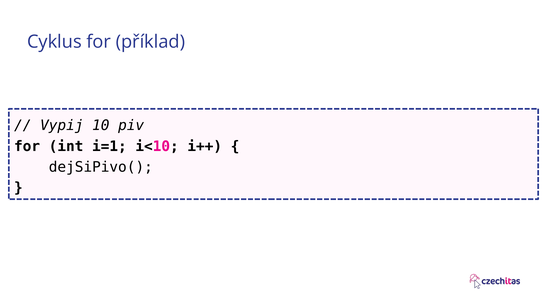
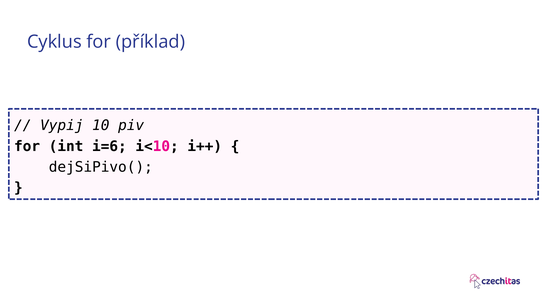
i=1: i=1 -> i=6 (109, 146)
